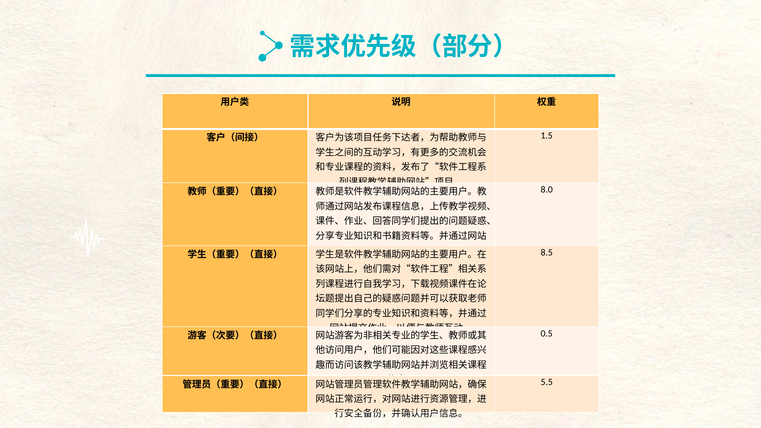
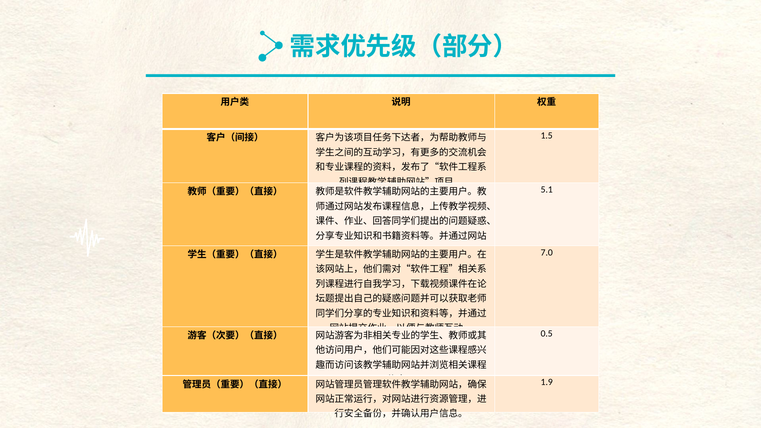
8.0: 8.0 -> 5.1 (547, 190)
8.5: 8.5 -> 7.0 (547, 253)
5.5: 5.5 -> 1.9 (547, 382)
